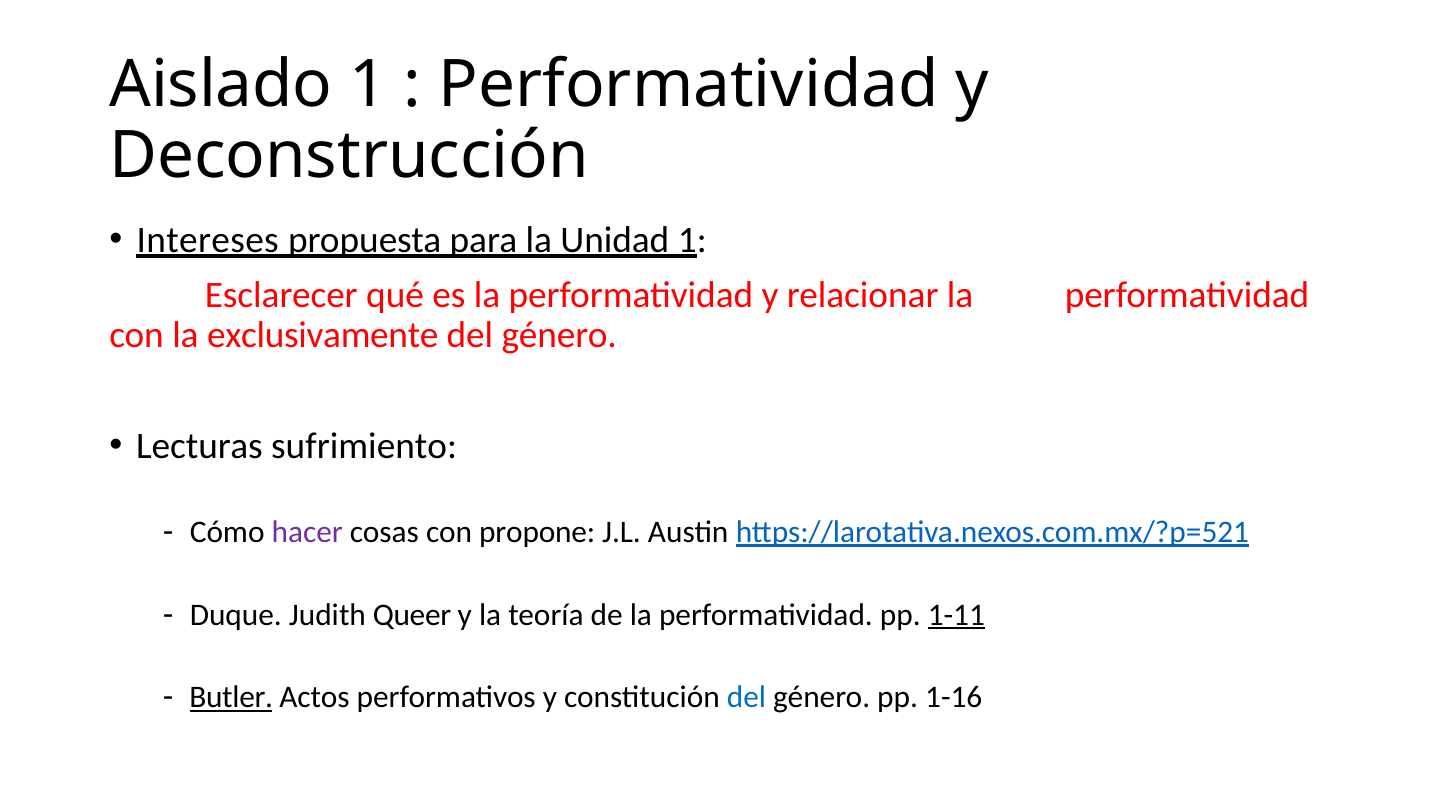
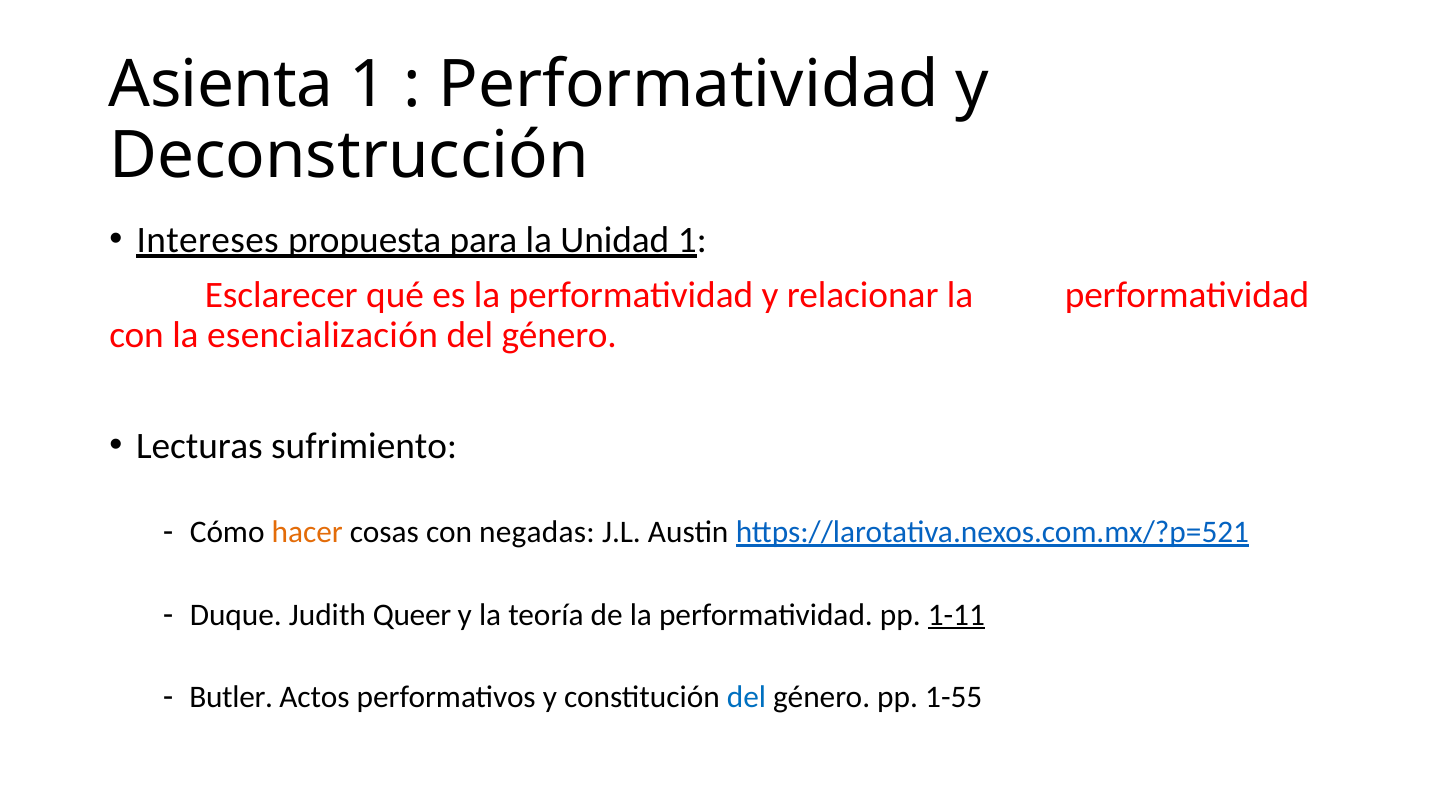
Aislado: Aislado -> Asienta (221, 85)
exclusivamente: exclusivamente -> esencialización (322, 335)
hacer colour: purple -> orange (307, 532)
propone: propone -> negadas (537, 532)
Butler underline: present -> none (231, 697)
1-16: 1-16 -> 1-55 (954, 697)
